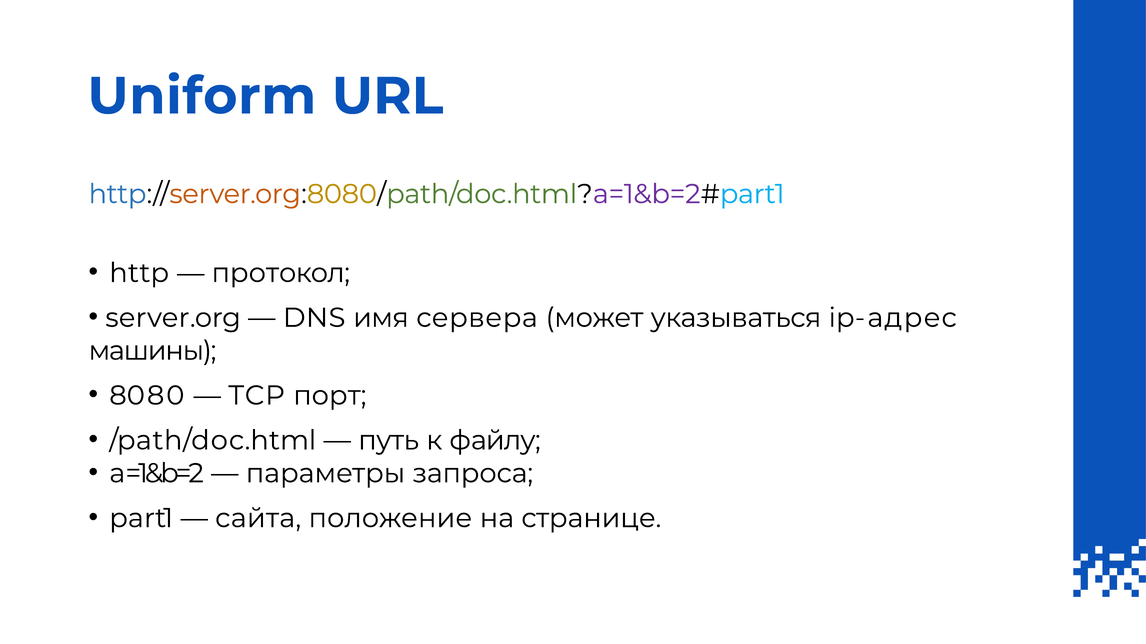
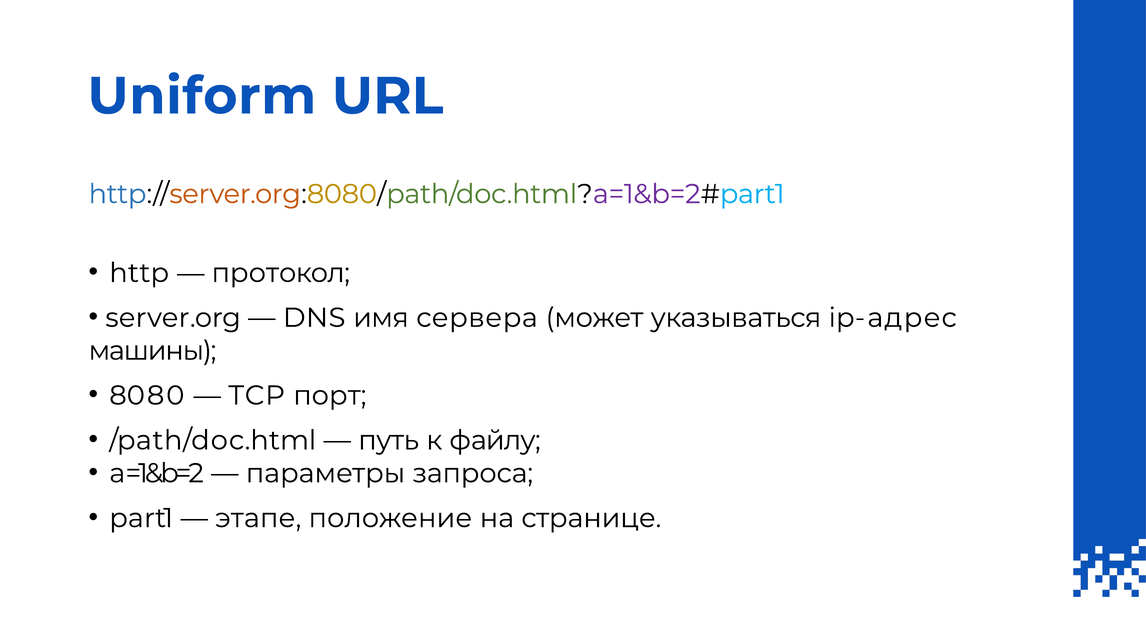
сайта: сайта -> этапе (258, 519)
